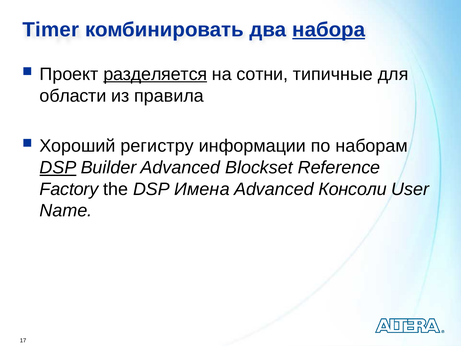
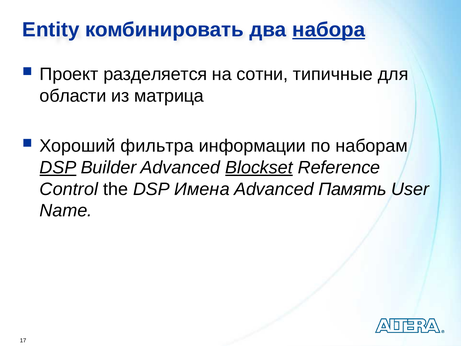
Timer: Timer -> Entity (51, 30)
разделяется underline: present -> none (155, 74)
правила: правила -> матрица (169, 96)
регистру: регистру -> фильтра (157, 146)
Blockset underline: none -> present (259, 167)
Factory: Factory -> Control (69, 189)
Консоли: Консоли -> Память (353, 189)
